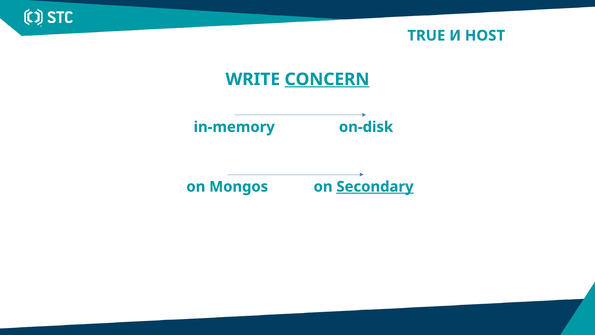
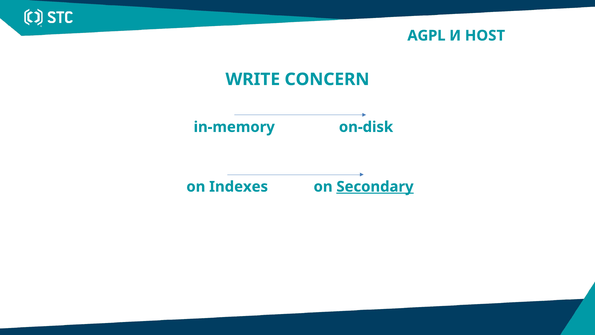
TRUE: TRUE -> AGPL (426, 36)
CONCERN underline: present -> none (327, 79)
Mongos: Mongos -> Indexes (239, 187)
